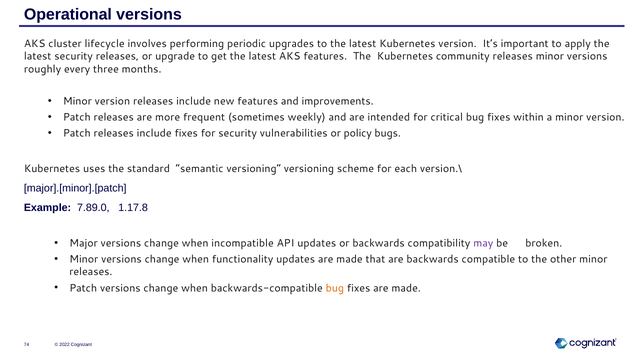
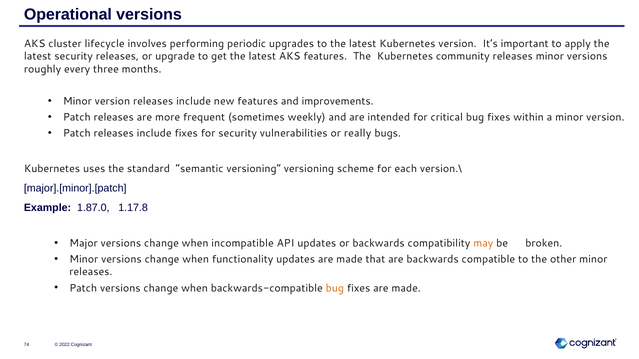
policy: policy -> really (358, 133)
7.89.0: 7.89.0 -> 1.87.0 (93, 208)
may colour: purple -> orange (483, 243)
